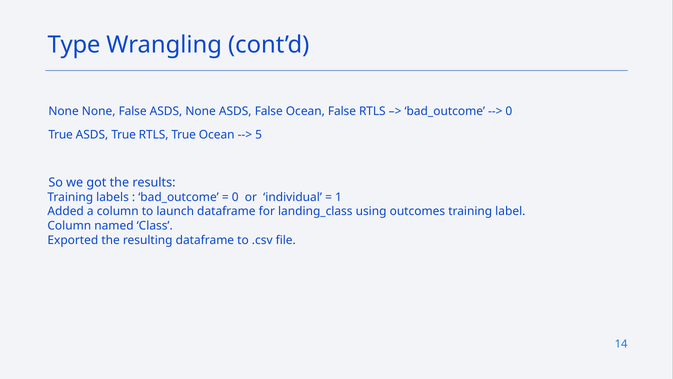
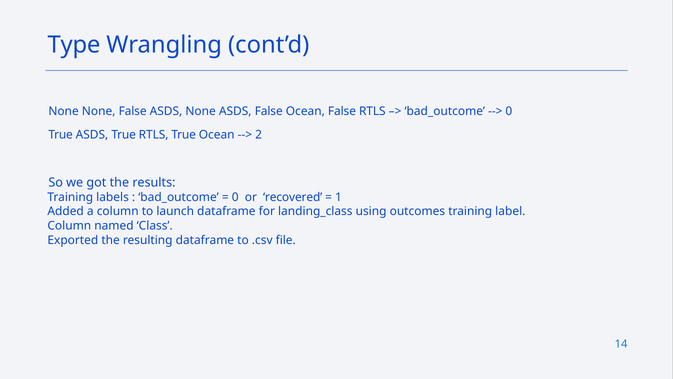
5: 5 -> 2 (259, 134)
individual: individual -> recovered (293, 197)
